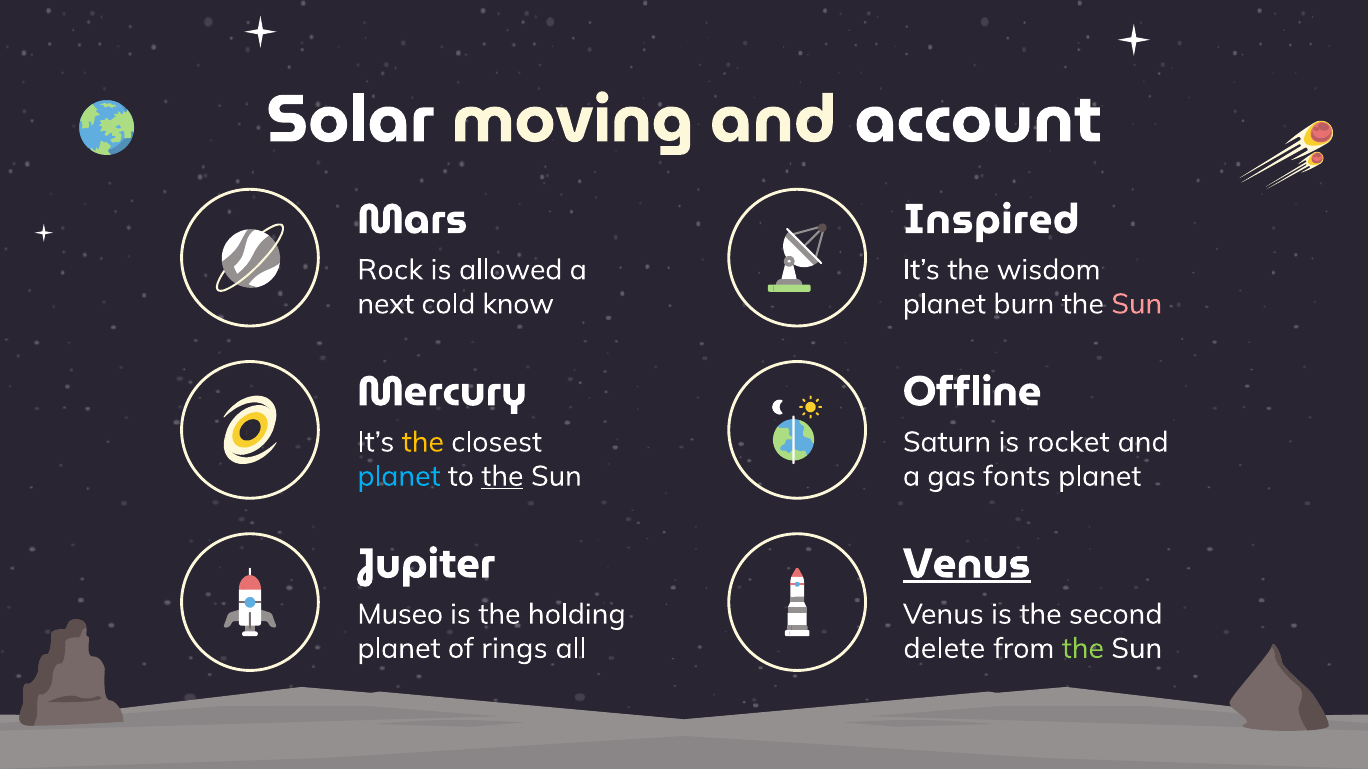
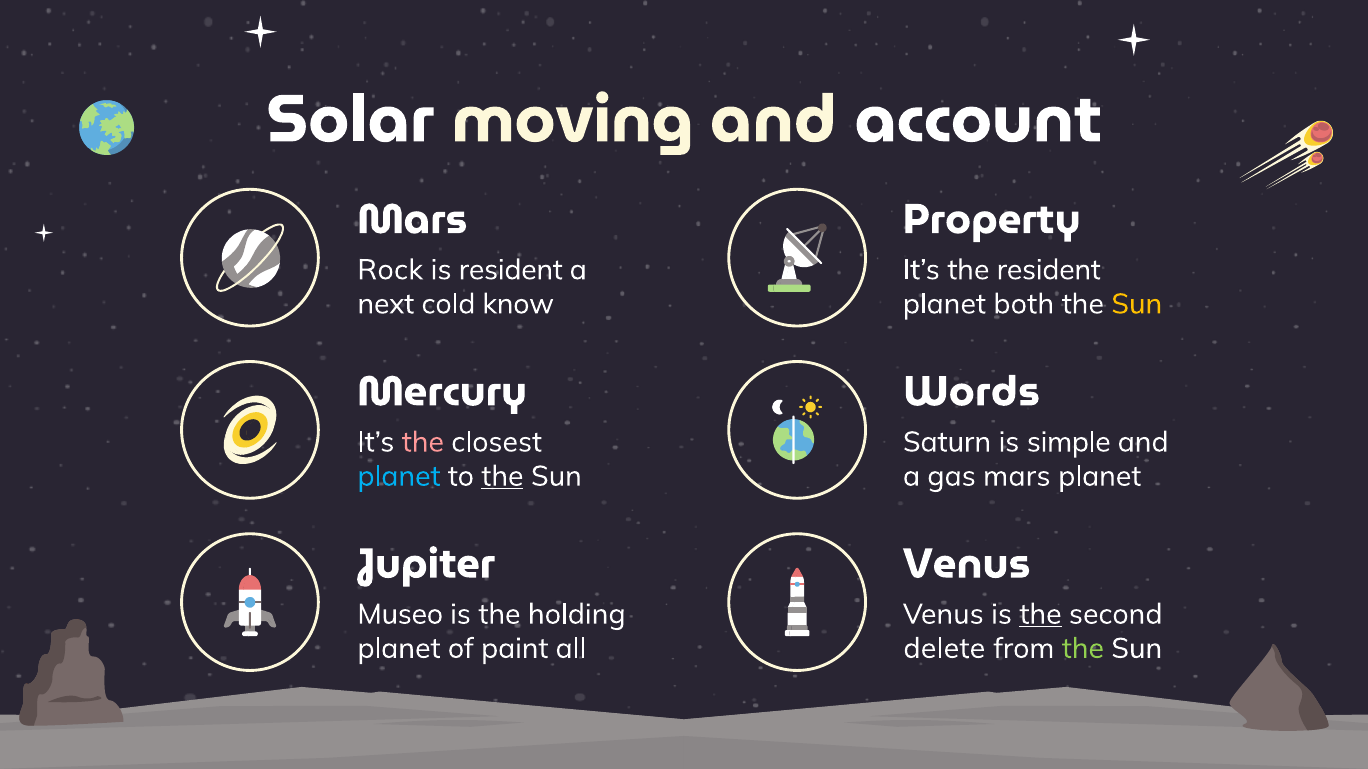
Inspired: Inspired -> Property (992, 220)
is allowed: allowed -> resident (511, 270)
the wisdom: wisdom -> resident (1049, 270)
burn: burn -> both (1024, 304)
Sun colour: pink -> yellow (1137, 304)
Offline: Offline -> Words (972, 392)
the colour: yellow -> pink (423, 442)
rocket: rocket -> simple (1069, 442)
gas fonts: fonts -> mars (1017, 477)
Venus underline: present -> none (967, 564)
the underline: none -> present (1041, 615)
rings: rings -> paint (515, 649)
